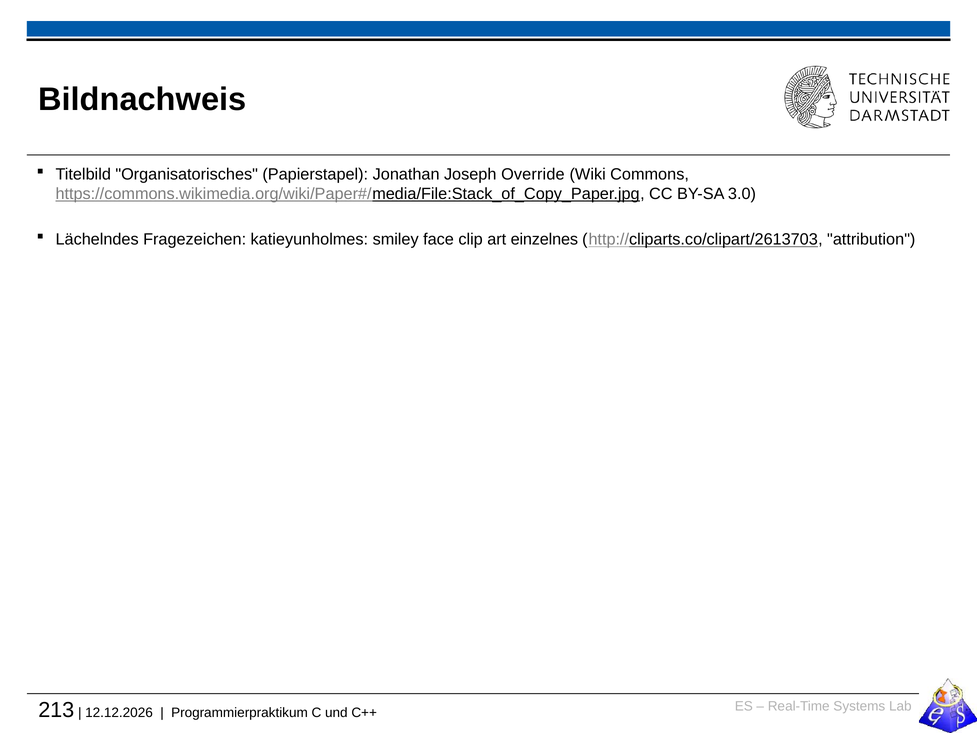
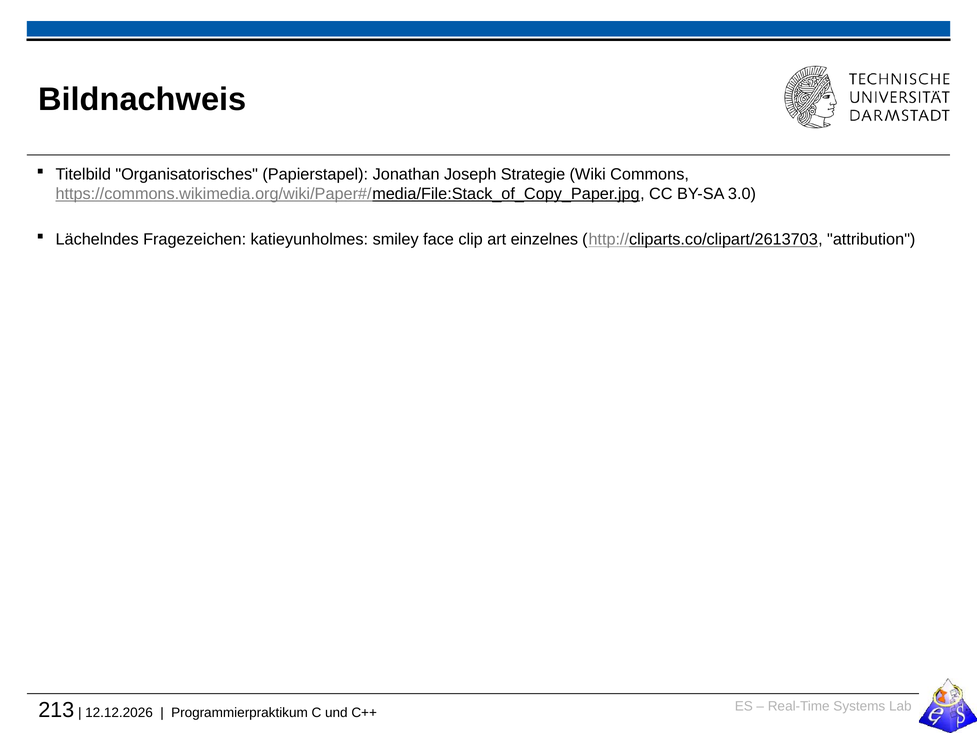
Override: Override -> Strategie (533, 174)
